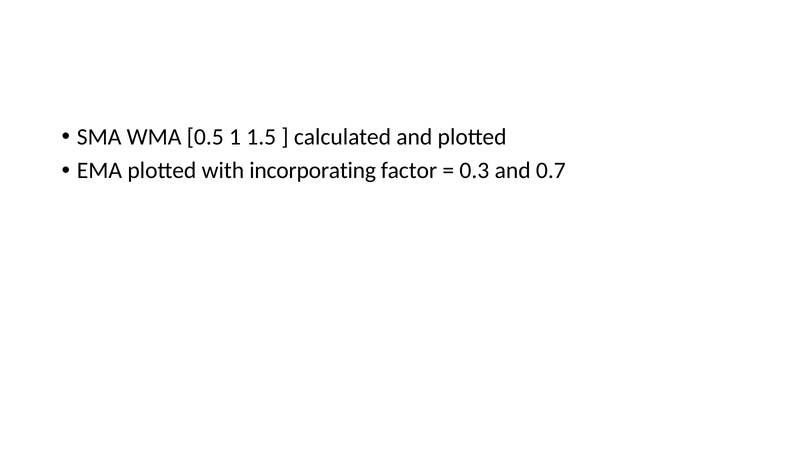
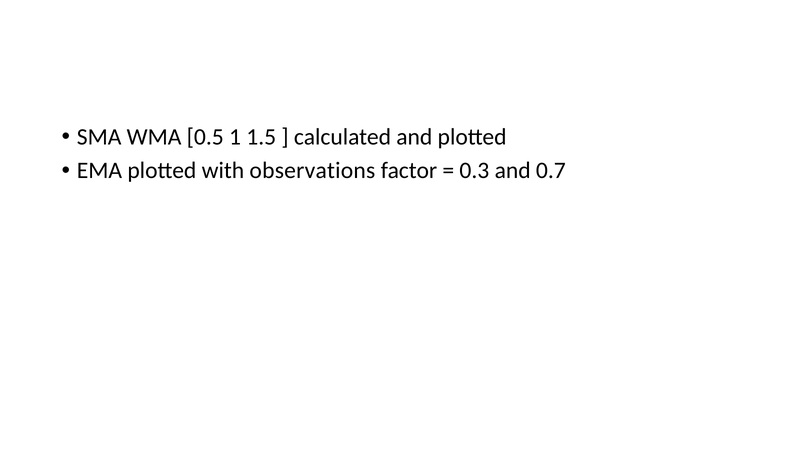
incorporating: incorporating -> observations (312, 171)
